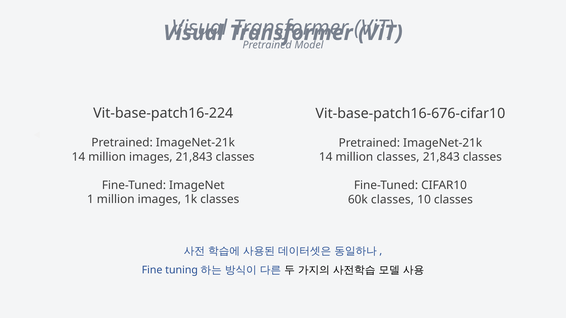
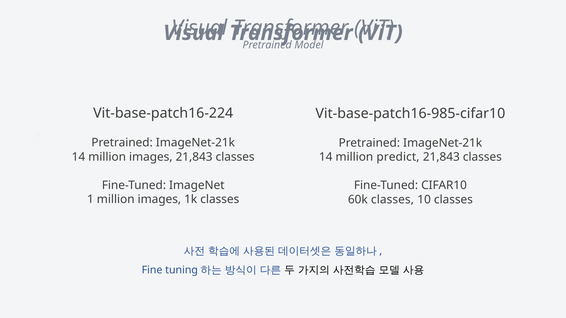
Vit-base-patch16-676-cifar10: Vit-base-patch16-676-cifar10 -> Vit-base-patch16-985-cifar10 (410, 114)
million classes: classes -> predict (398, 157)
